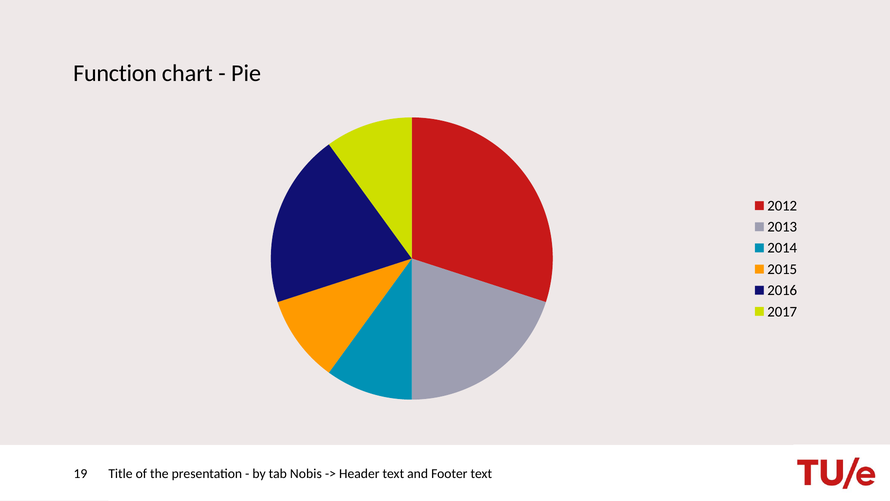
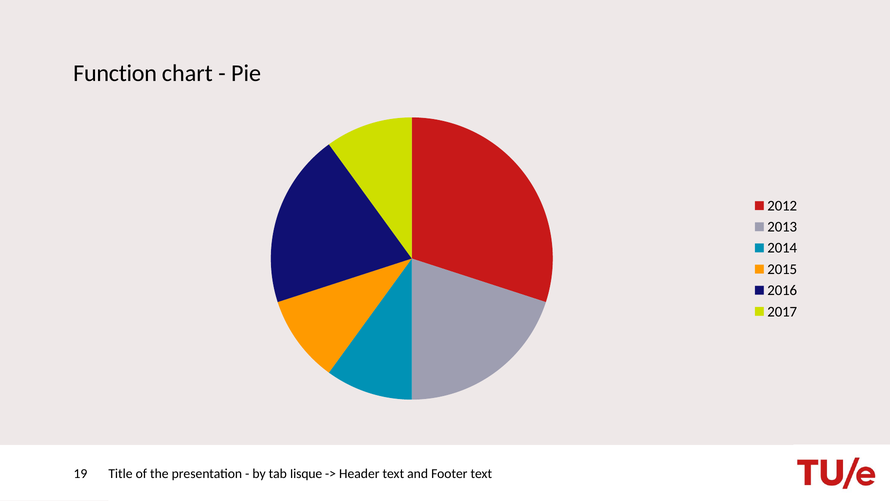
Nobis: Nobis -> Iisque (306, 473)
